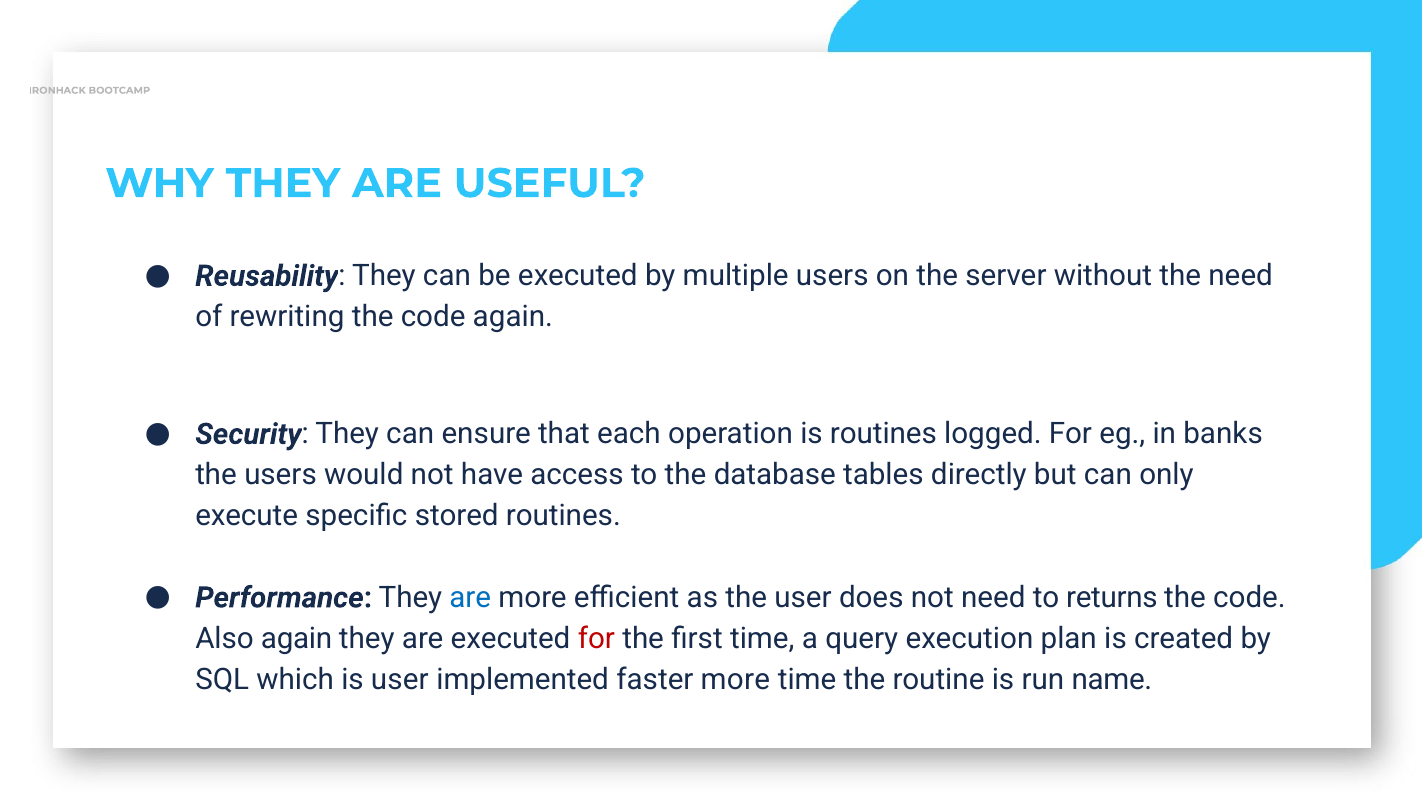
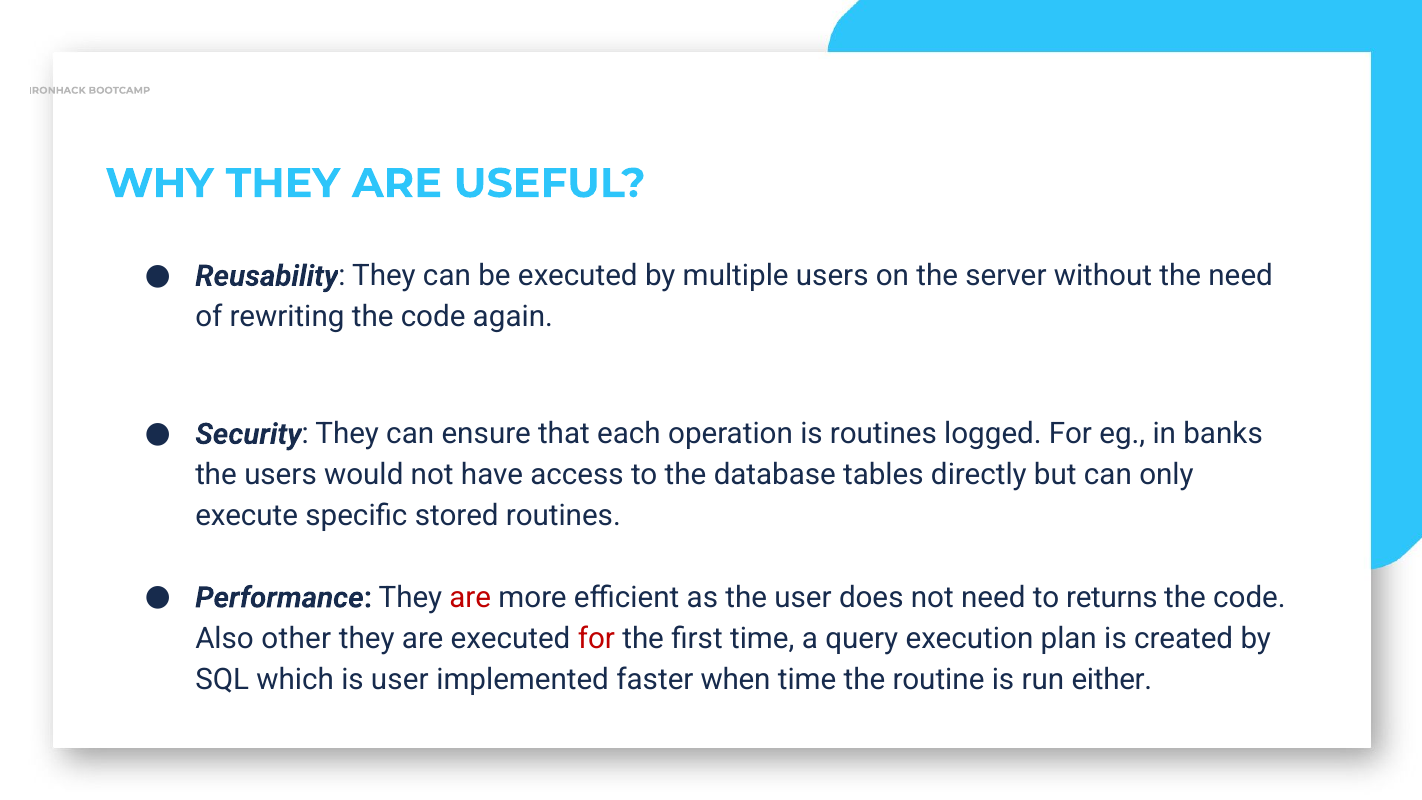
are colour: blue -> red (470, 598)
Also again: again -> other (296, 638)
faster more: more -> when (736, 679)
name: name -> either (1112, 679)
